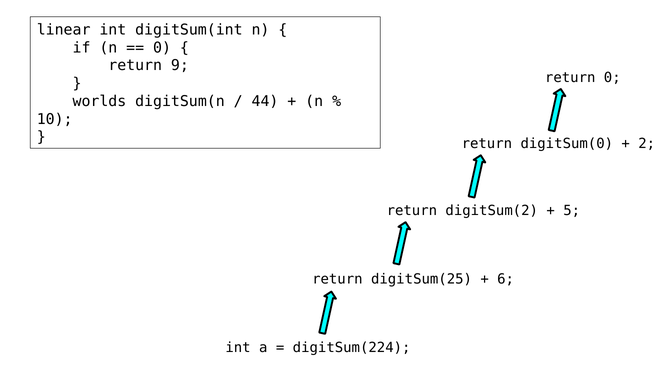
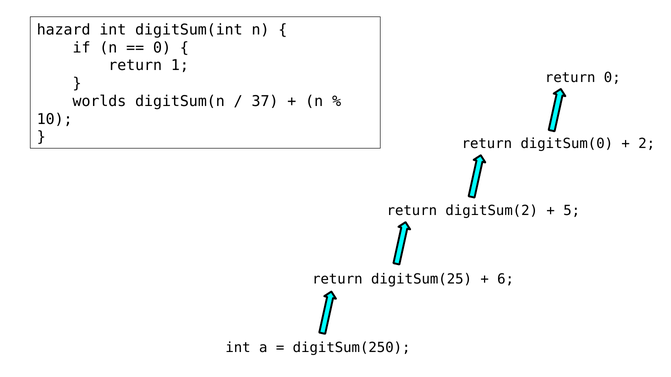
linear: linear -> hazard (64, 30)
9: 9 -> 1 (180, 66)
44: 44 -> 37 (265, 101)
digitSum(224: digitSum(224 -> digitSum(250 (352, 348)
